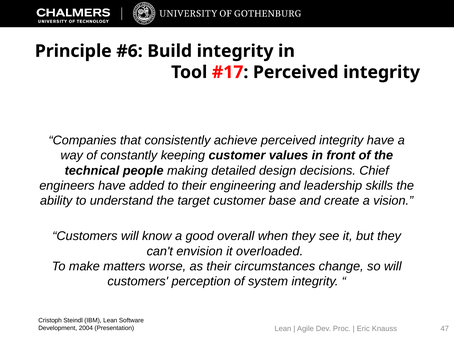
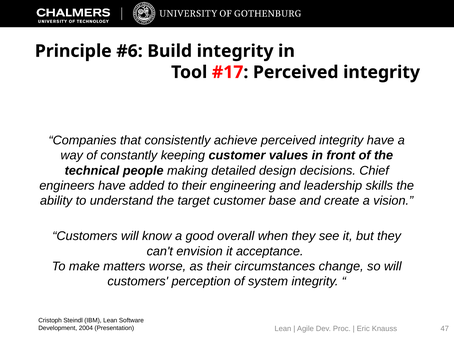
overloaded: overloaded -> acceptance (270, 252)
